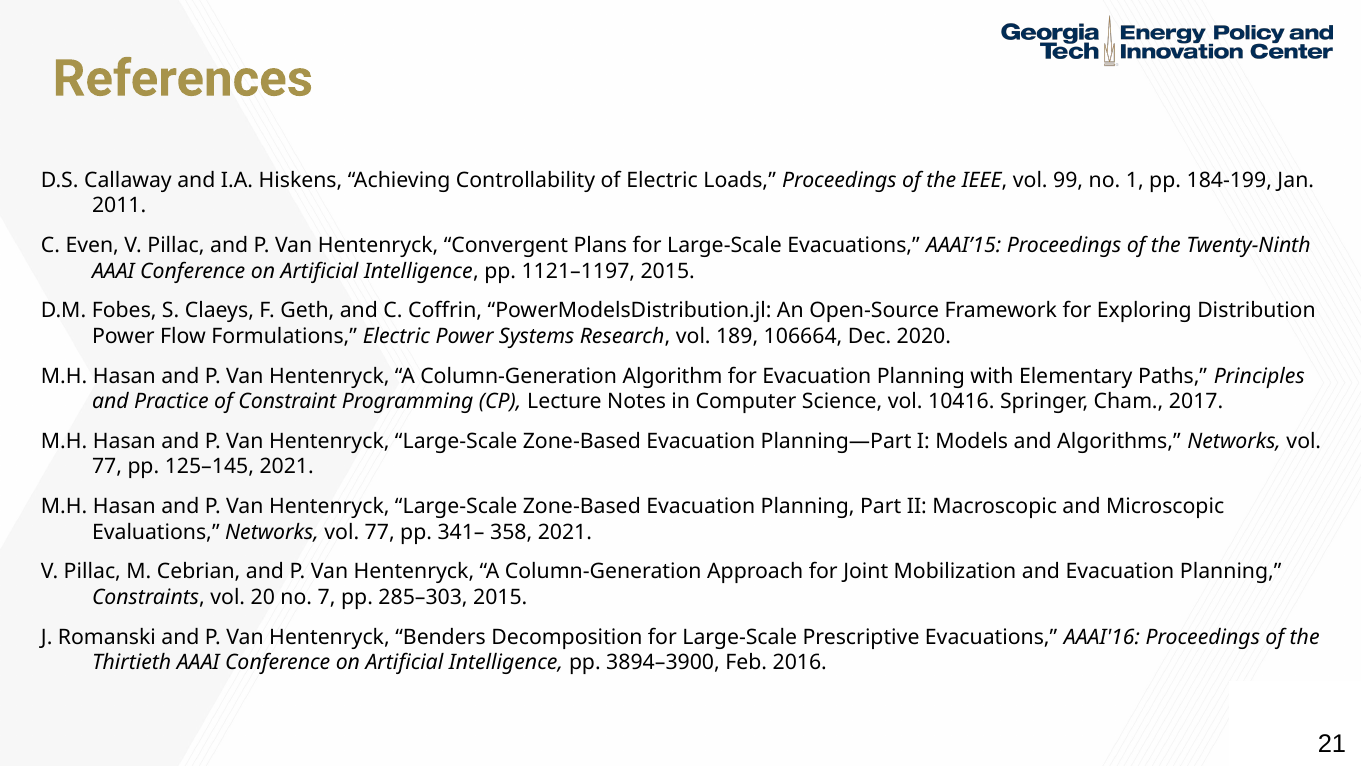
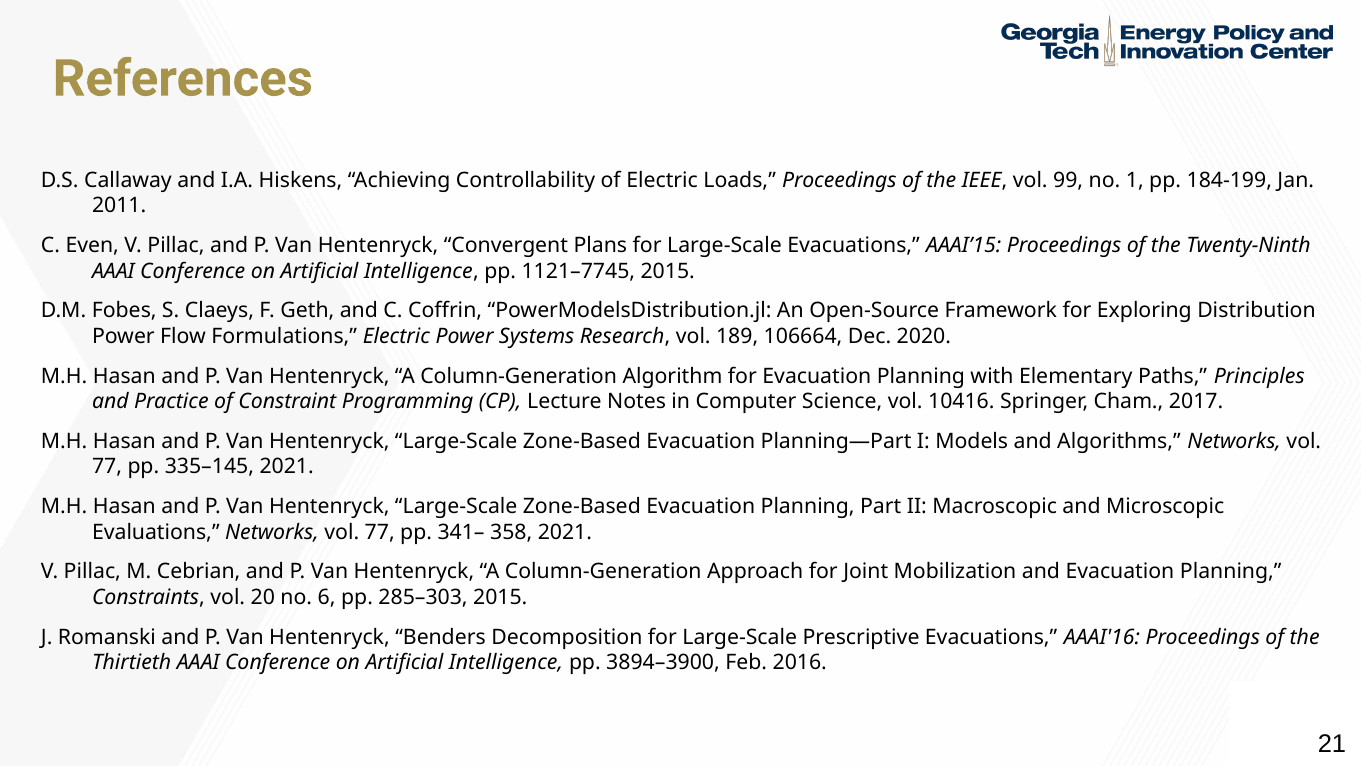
1121–1197: 1121–1197 -> 1121–7745 (578, 271)
125–145: 125–145 -> 335–145 (209, 467)
7: 7 -> 6 (327, 597)
